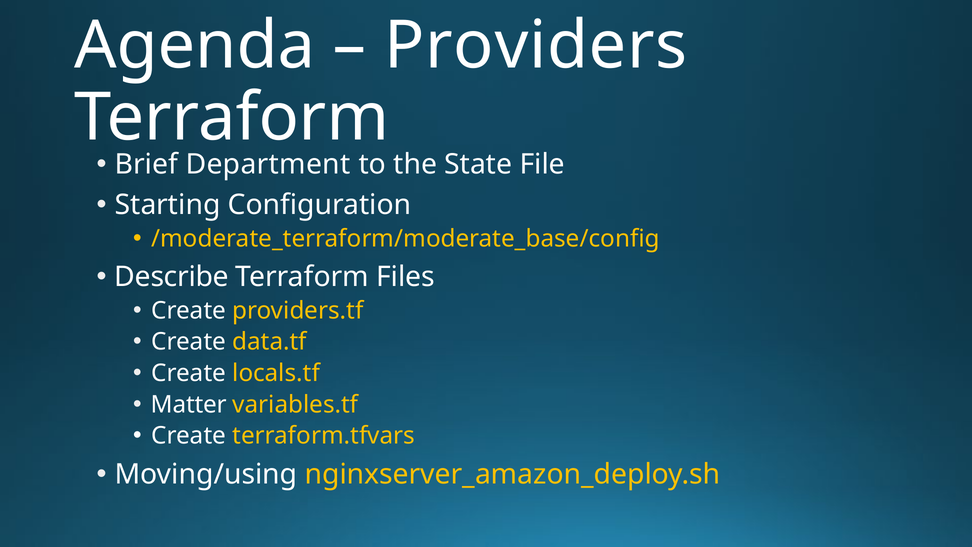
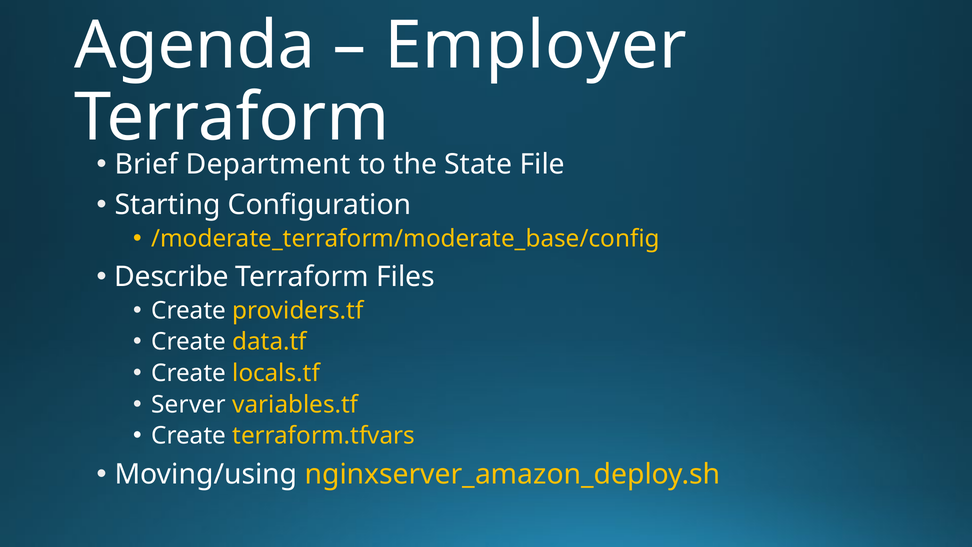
Providers: Providers -> Employer (536, 45)
Matter: Matter -> Server (188, 404)
